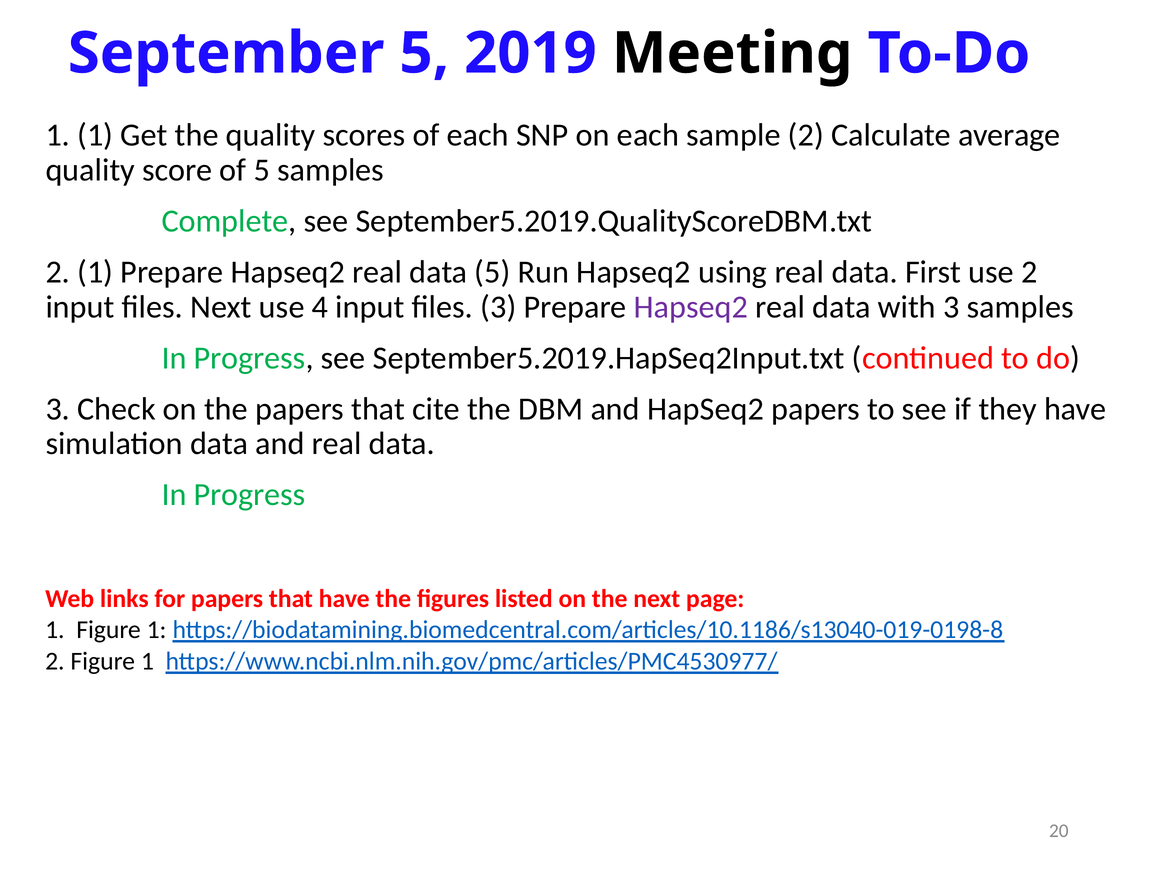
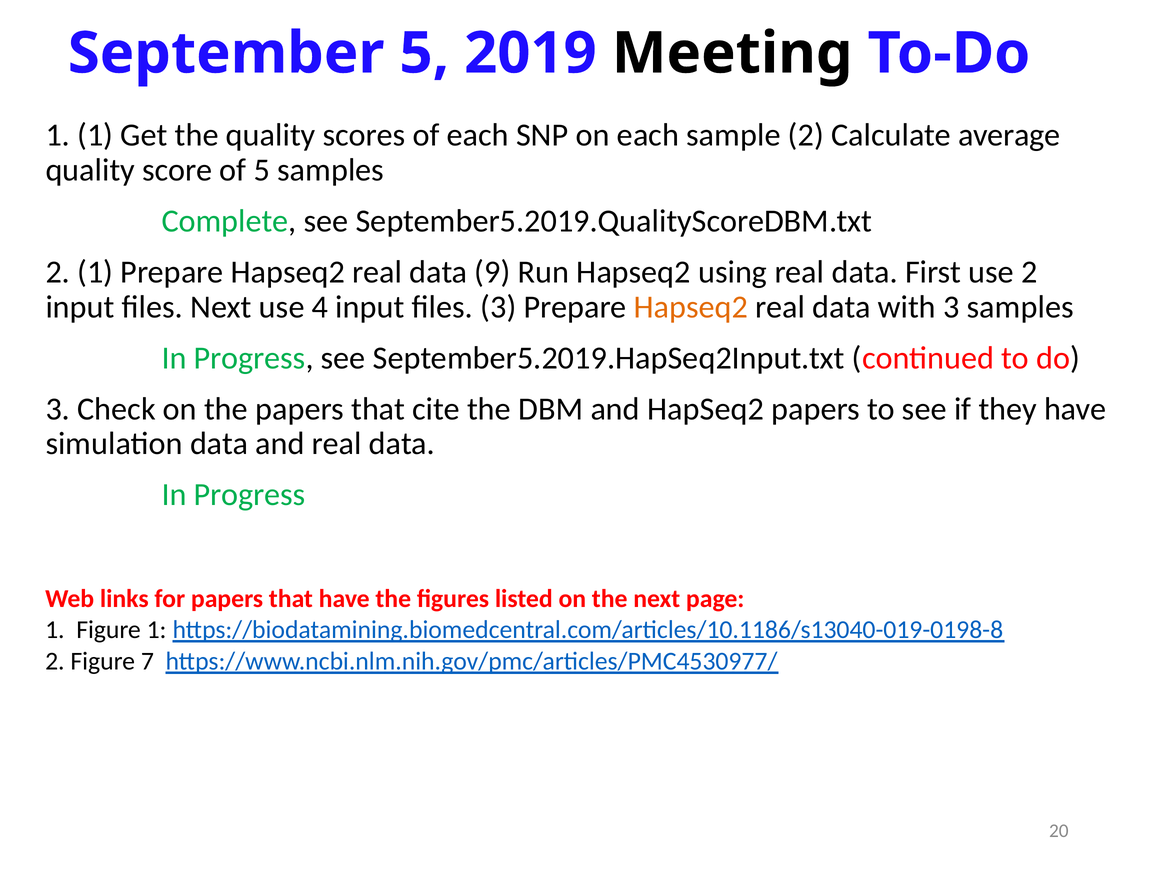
data 5: 5 -> 9 (492, 272)
Hapseq2 colour: purple -> orange (691, 307)
2 Figure 1: 1 -> 7 (147, 661)
